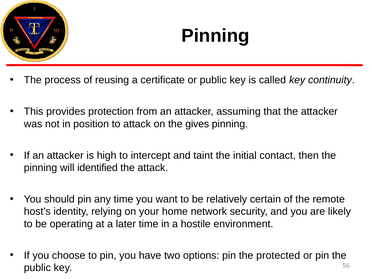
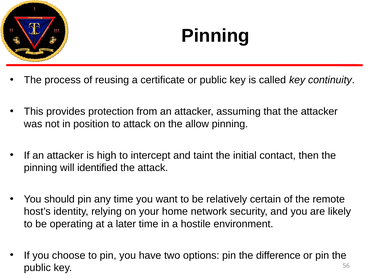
gives: gives -> allow (197, 124)
protected: protected -> difference (278, 255)
